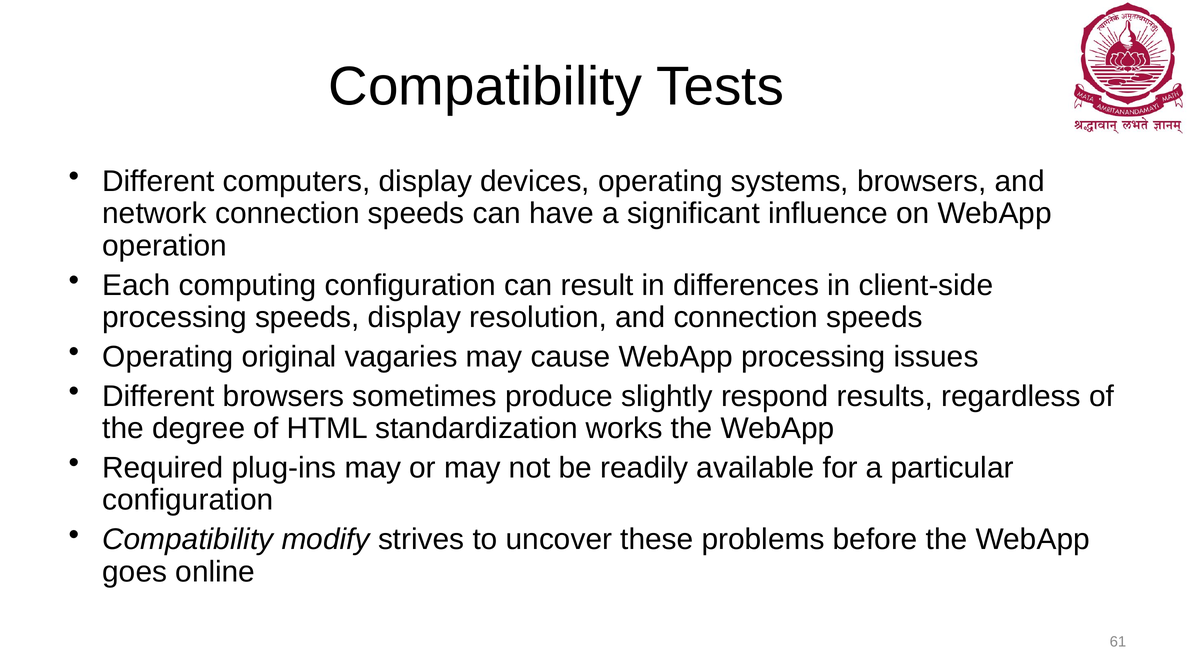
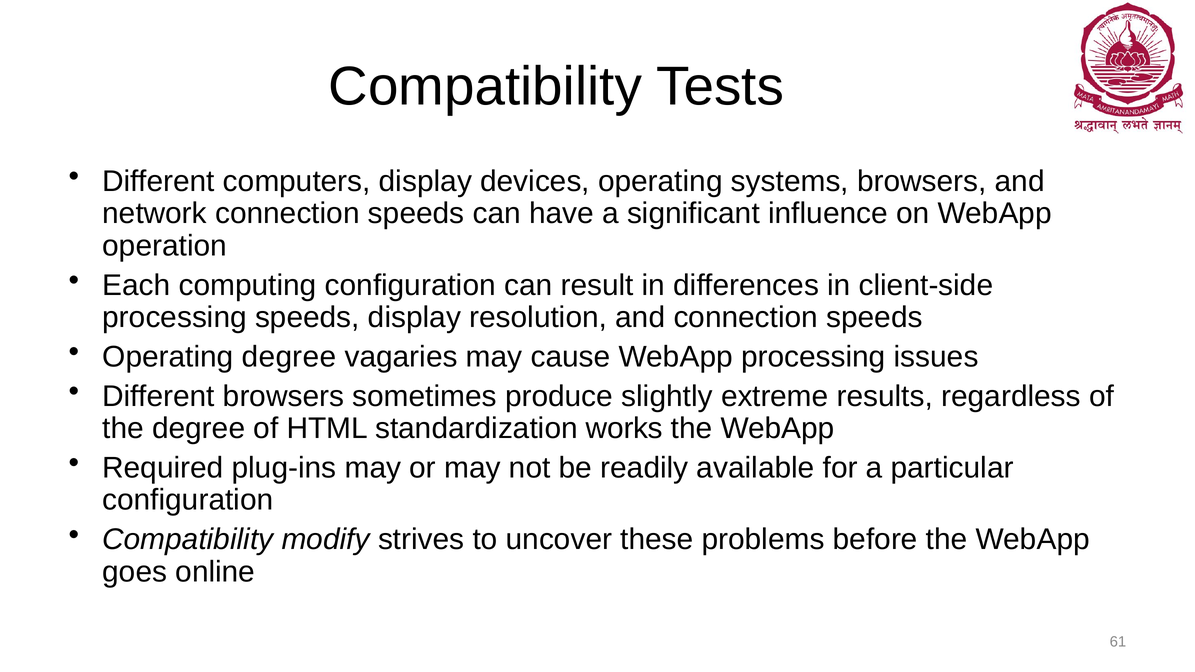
Operating original: original -> degree (289, 357)
respond: respond -> extreme (775, 396)
